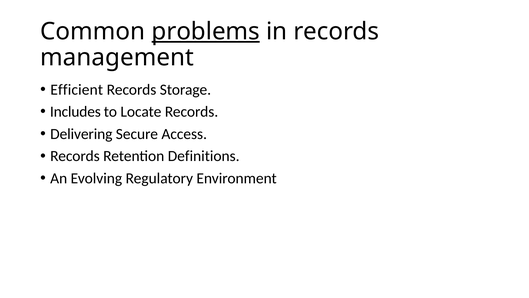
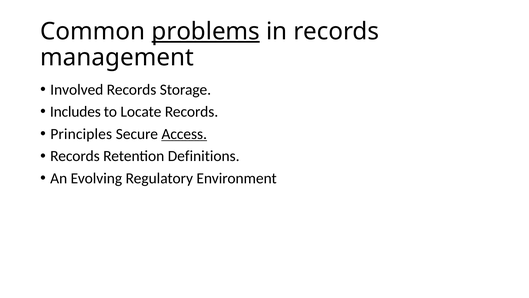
Efficient: Efficient -> Involved (77, 89)
Delivering: Delivering -> Principles (81, 134)
Access underline: none -> present (184, 134)
